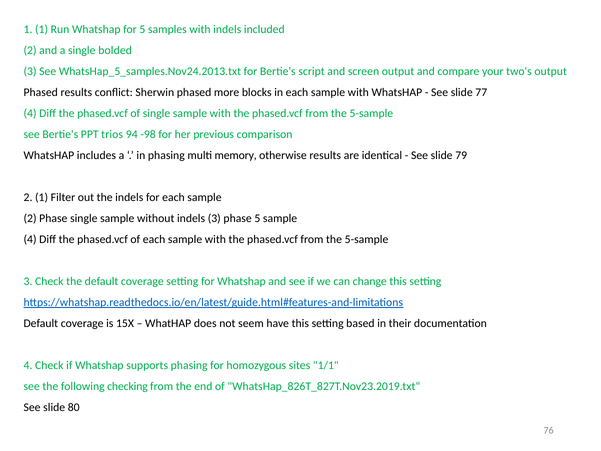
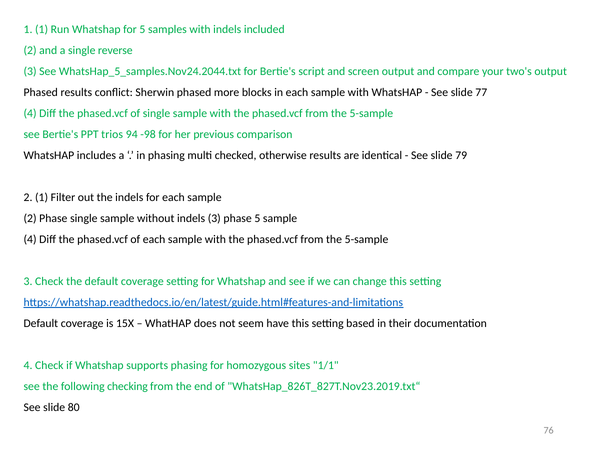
bolded: bolded -> reverse (115, 50)
WhatsHap_5_samples.Nov24.2013.txt: WhatsHap_5_samples.Nov24.2013.txt -> WhatsHap_5_samples.Nov24.2044.txt (150, 71)
memory: memory -> checked (236, 155)
